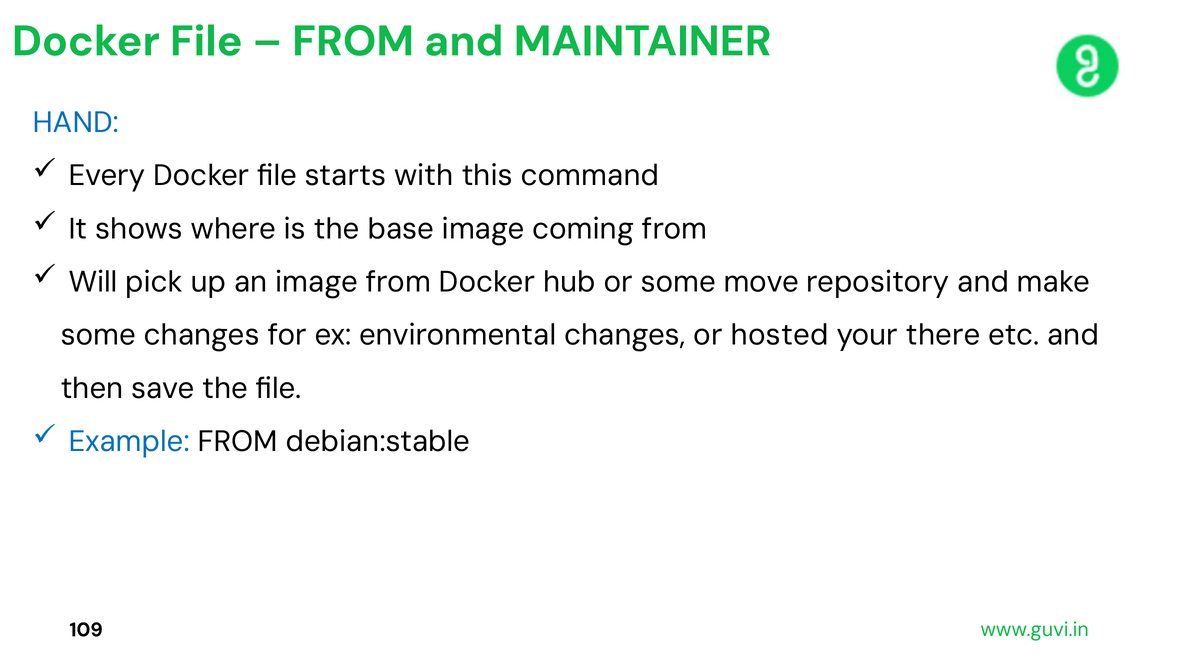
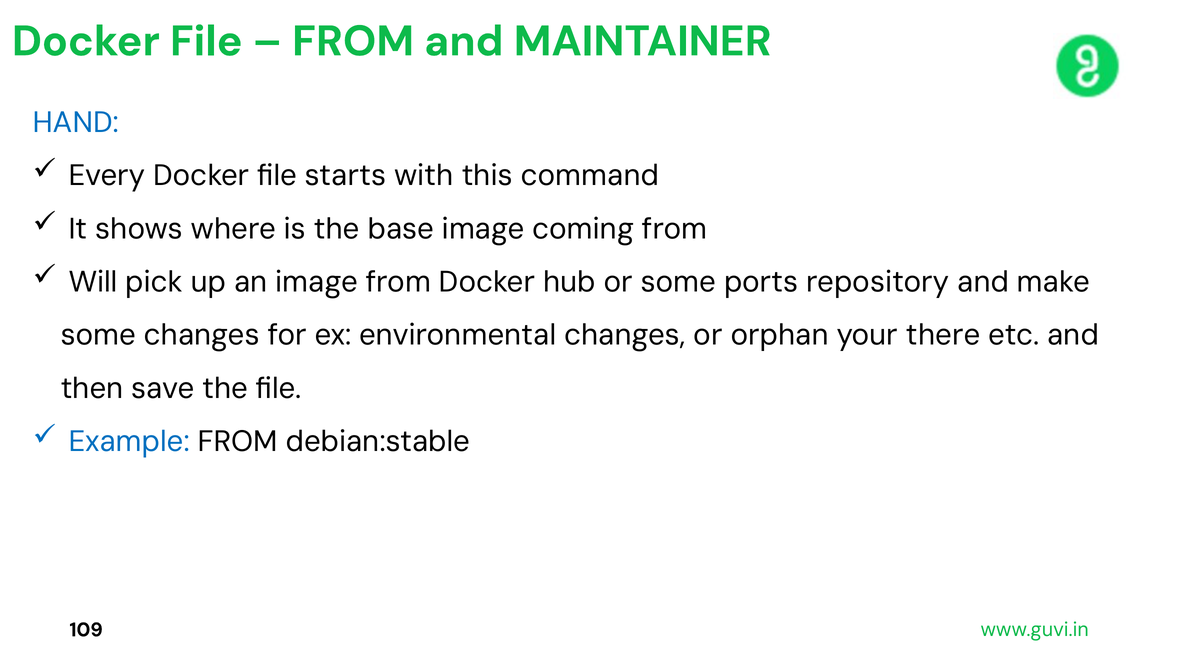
move: move -> ports (761, 282)
hosted: hosted -> orphan (780, 335)
